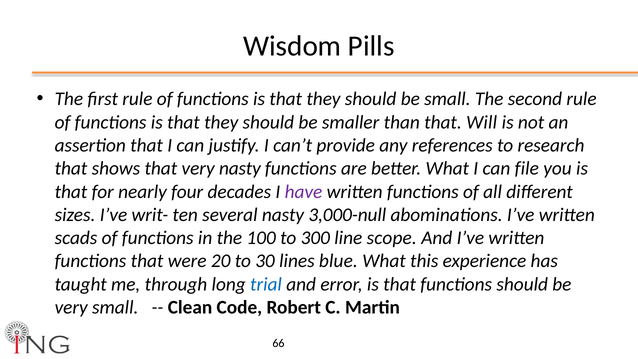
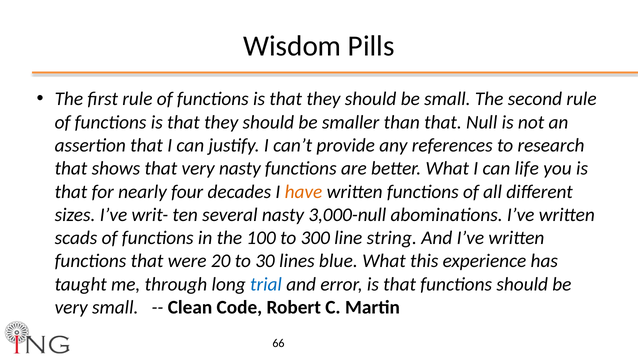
Will: Will -> Null (482, 122)
file: file -> life (527, 168)
have colour: purple -> orange (303, 192)
scope: scope -> string (392, 238)
